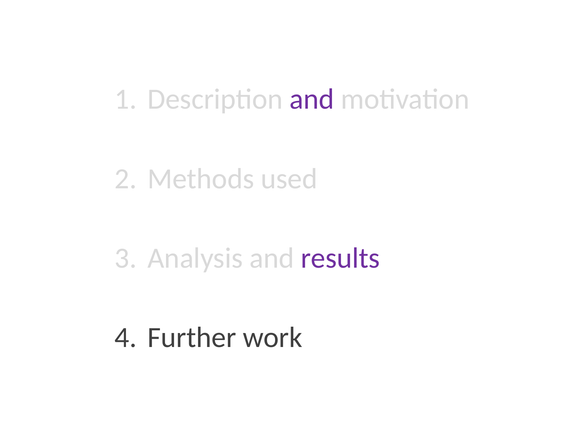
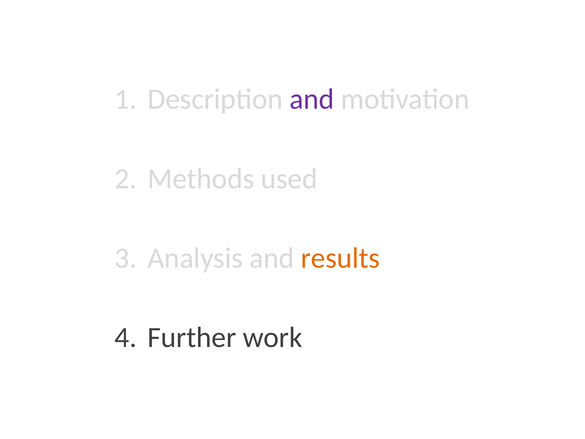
results colour: purple -> orange (340, 258)
